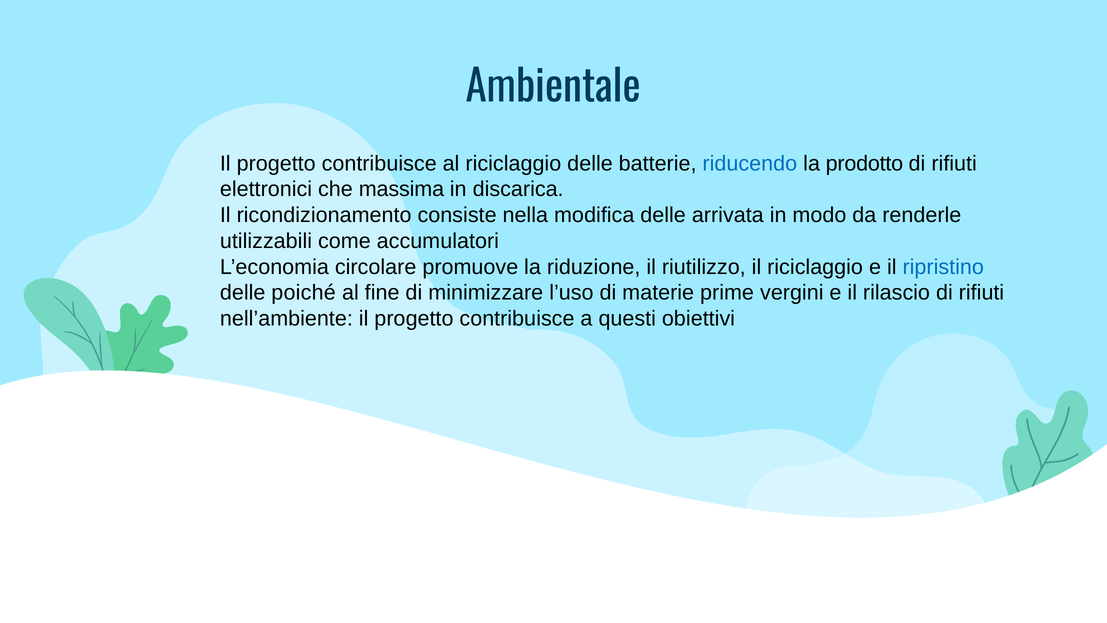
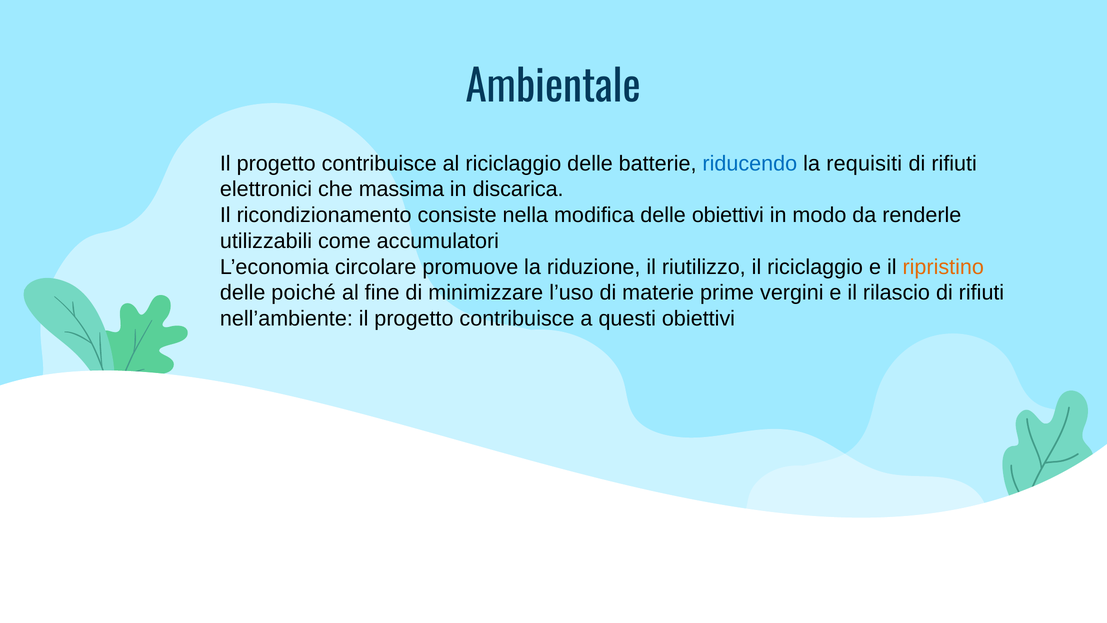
prodotto: prodotto -> requisiti (864, 163)
delle arrivata: arrivata -> obiettivi (728, 215)
ripristino colour: blue -> orange (943, 267)
